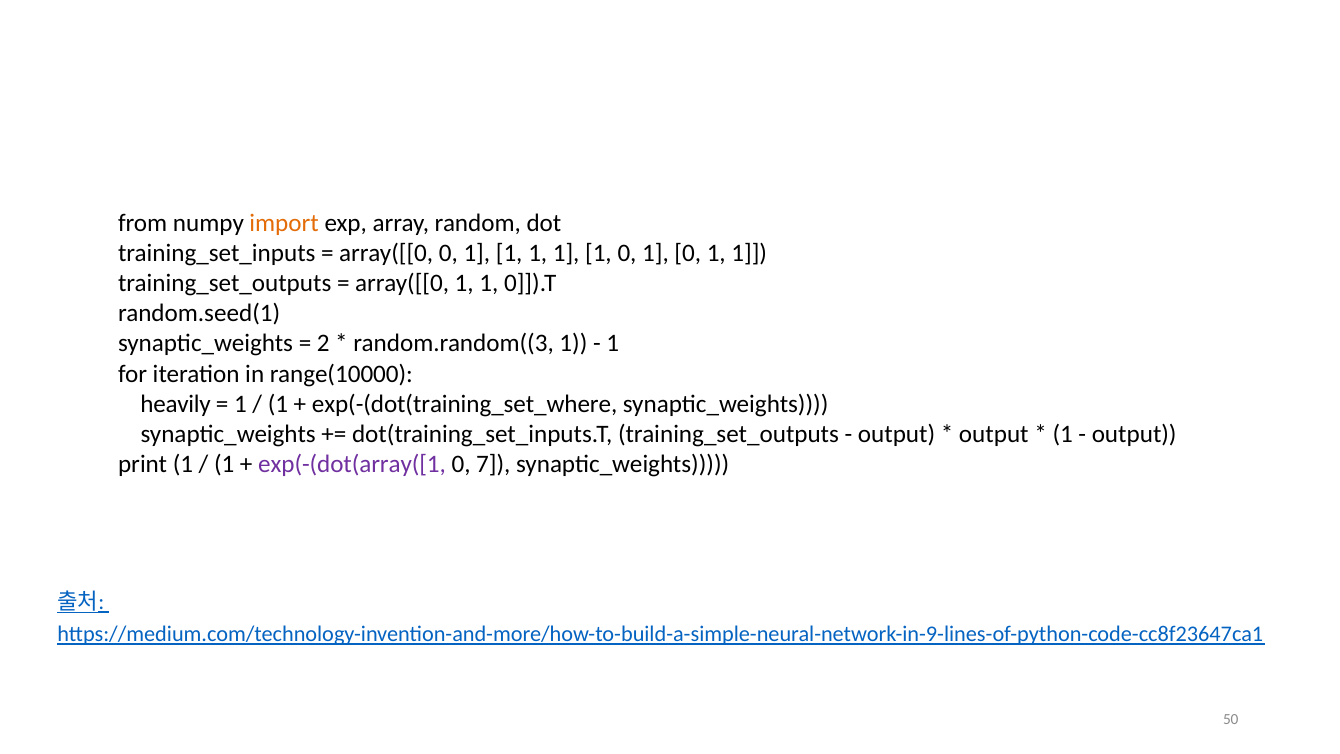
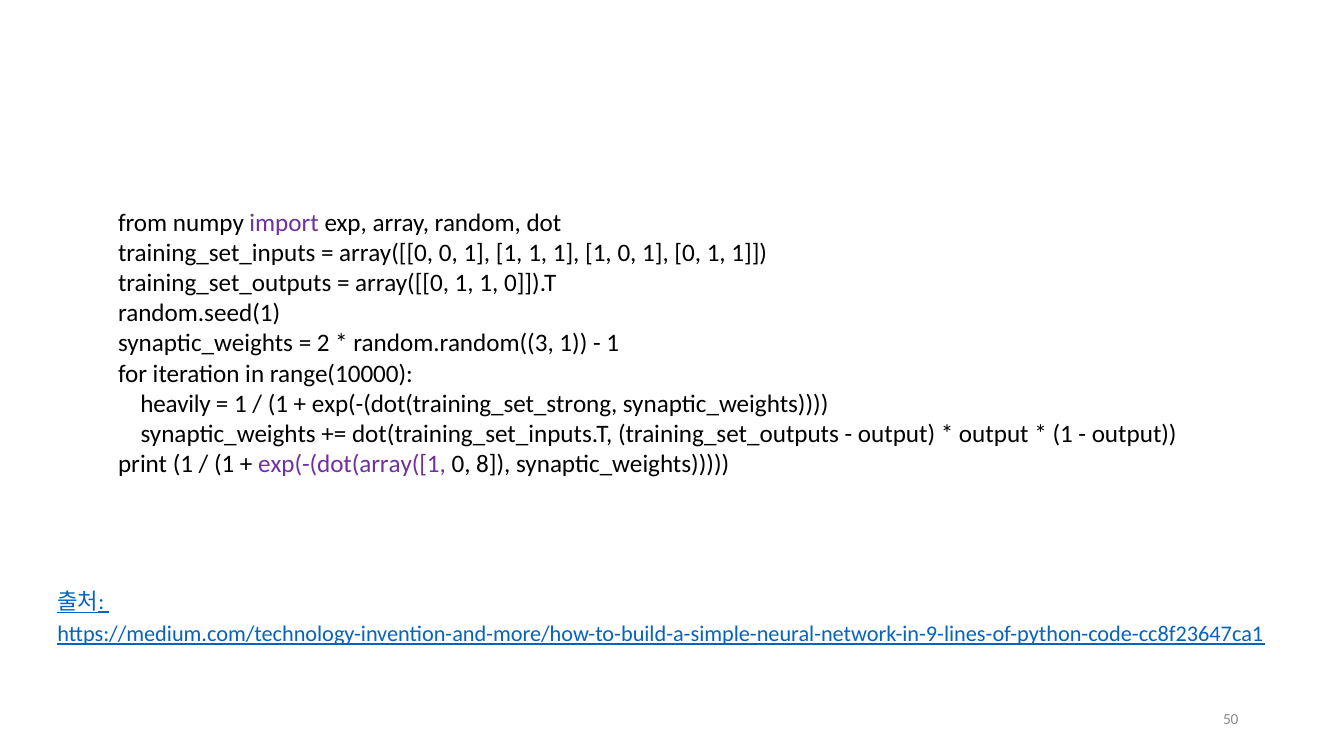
import colour: orange -> purple (284, 223)
exp(-(dot(training_set_where: exp(-(dot(training_set_where -> exp(-(dot(training_set_strong (465, 404)
7: 7 -> 8 (493, 464)
